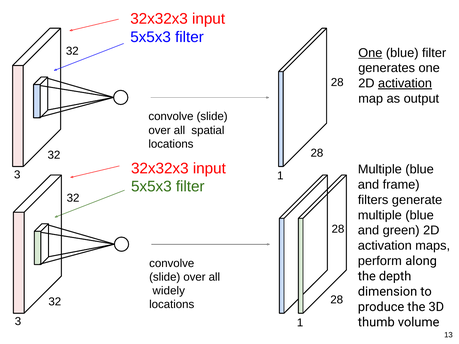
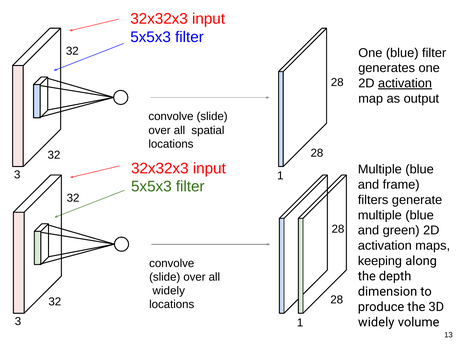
One underline: present -> none (370, 53)
perform: perform -> keeping (380, 261)
thumb: thumb -> widely (376, 322)
